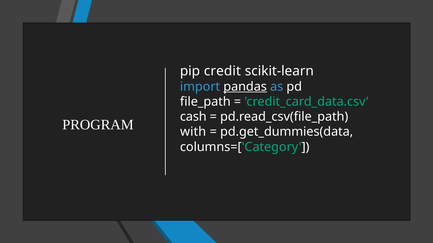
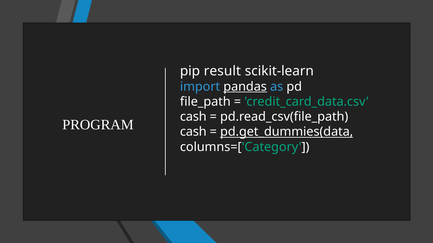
credit: credit -> result (222, 71)
with: with -> cash (193, 132)
pd.get_dummies(data underline: none -> present (287, 132)
